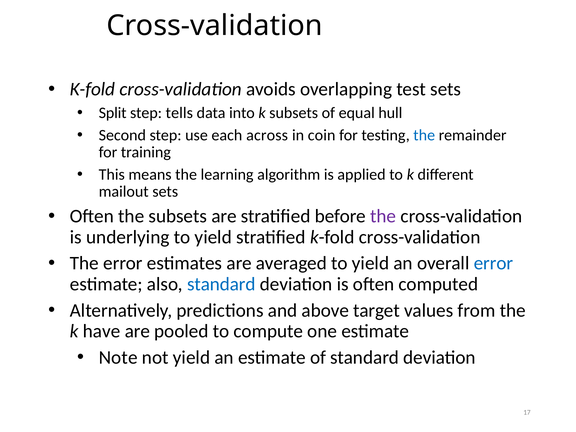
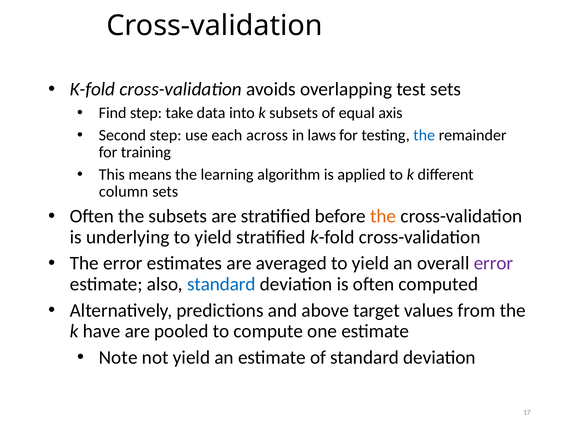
Split: Split -> Find (113, 113)
tells: tells -> take (179, 113)
hull: hull -> axis (390, 113)
coin: coin -> laws (322, 135)
mailout: mailout -> column (124, 192)
the colour: purple -> orange (383, 216)
error colour: blue -> purple (493, 263)
